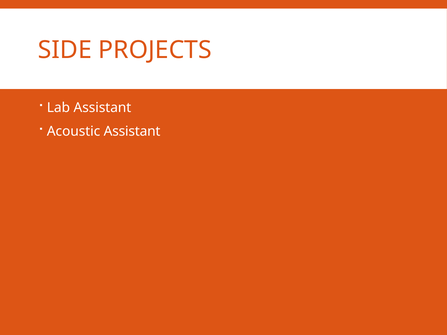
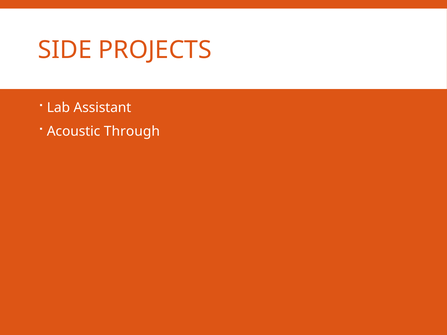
Acoustic Assistant: Assistant -> Through (132, 131)
